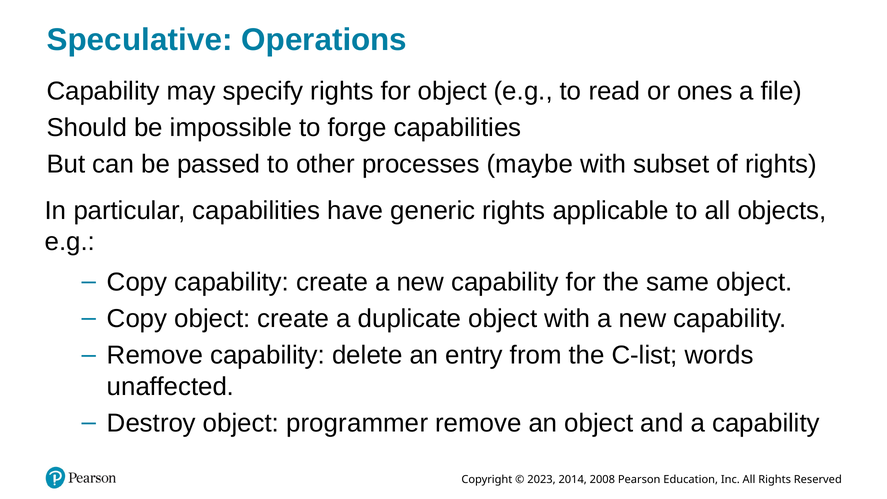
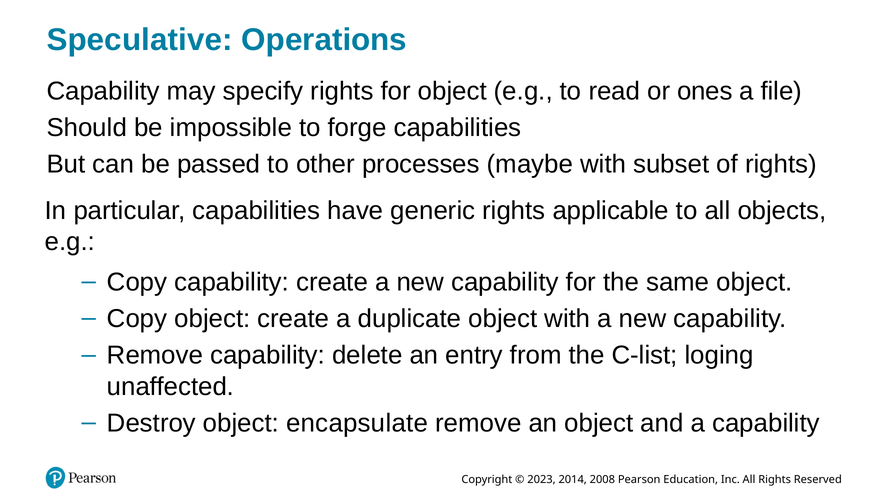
words: words -> loging (719, 355)
programmer: programmer -> encapsulate (357, 423)
